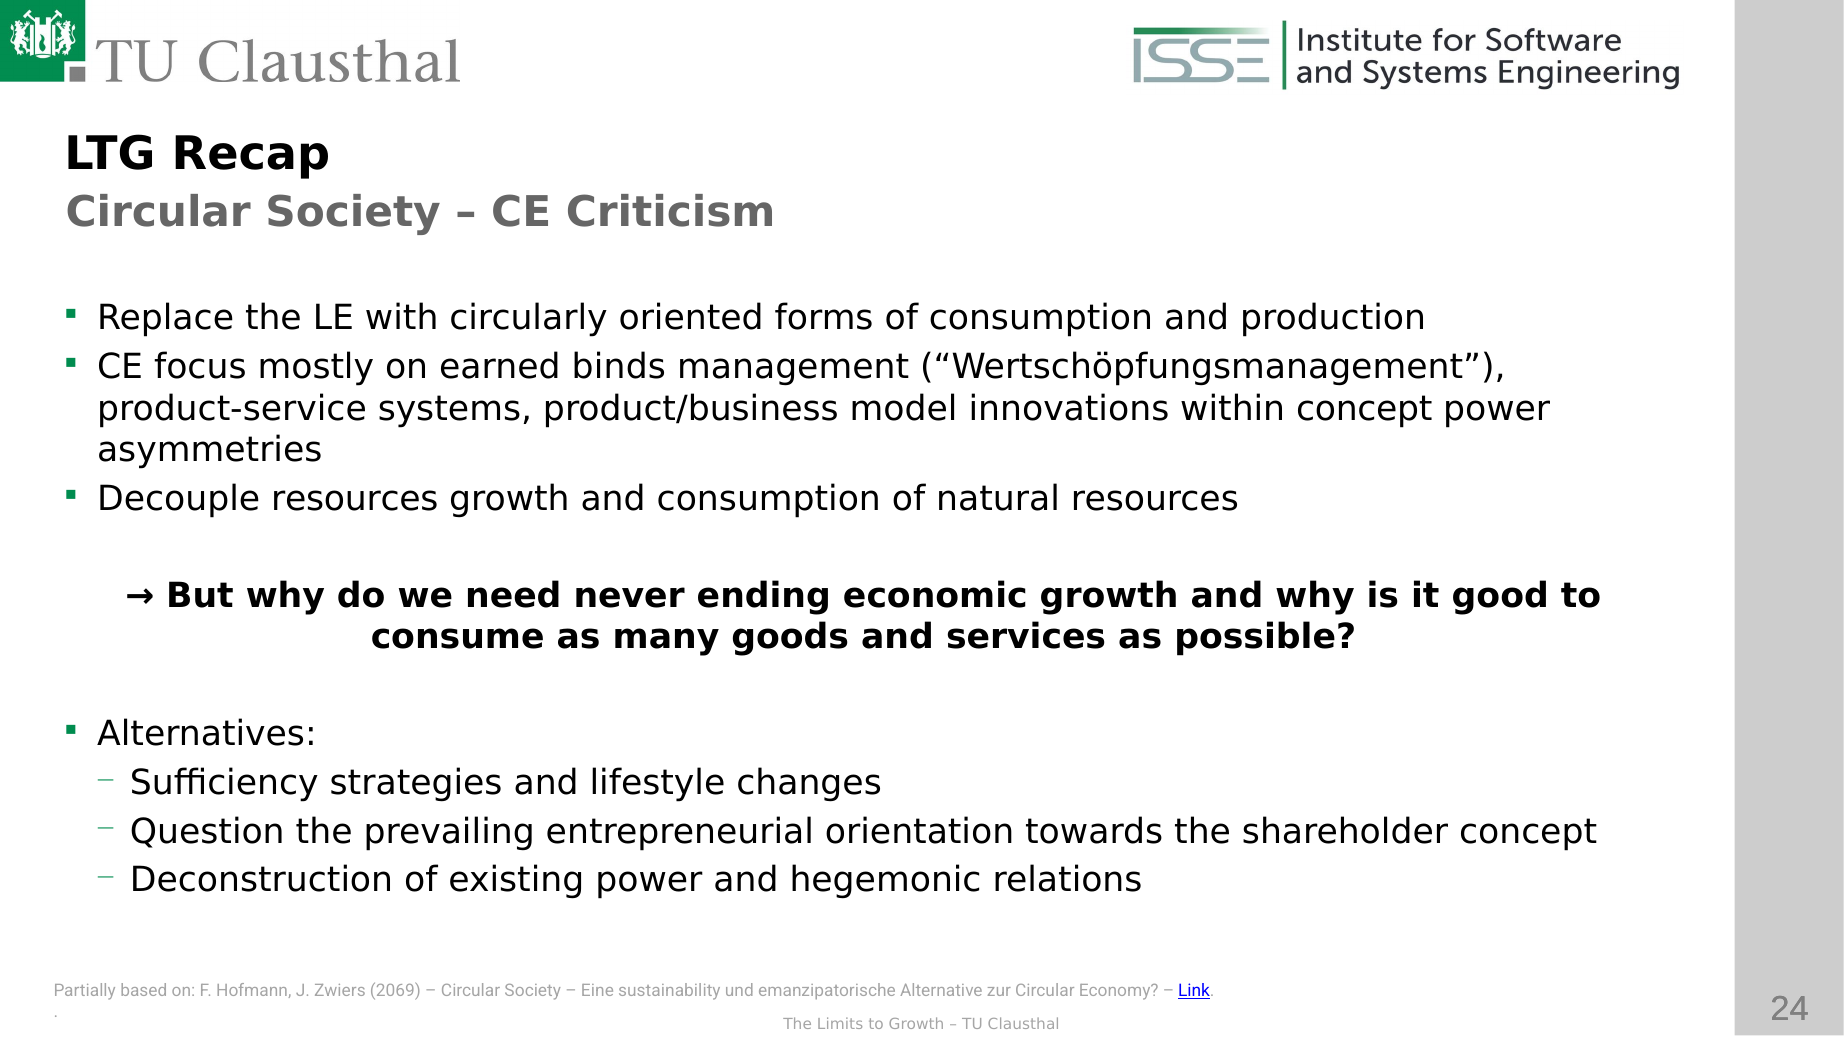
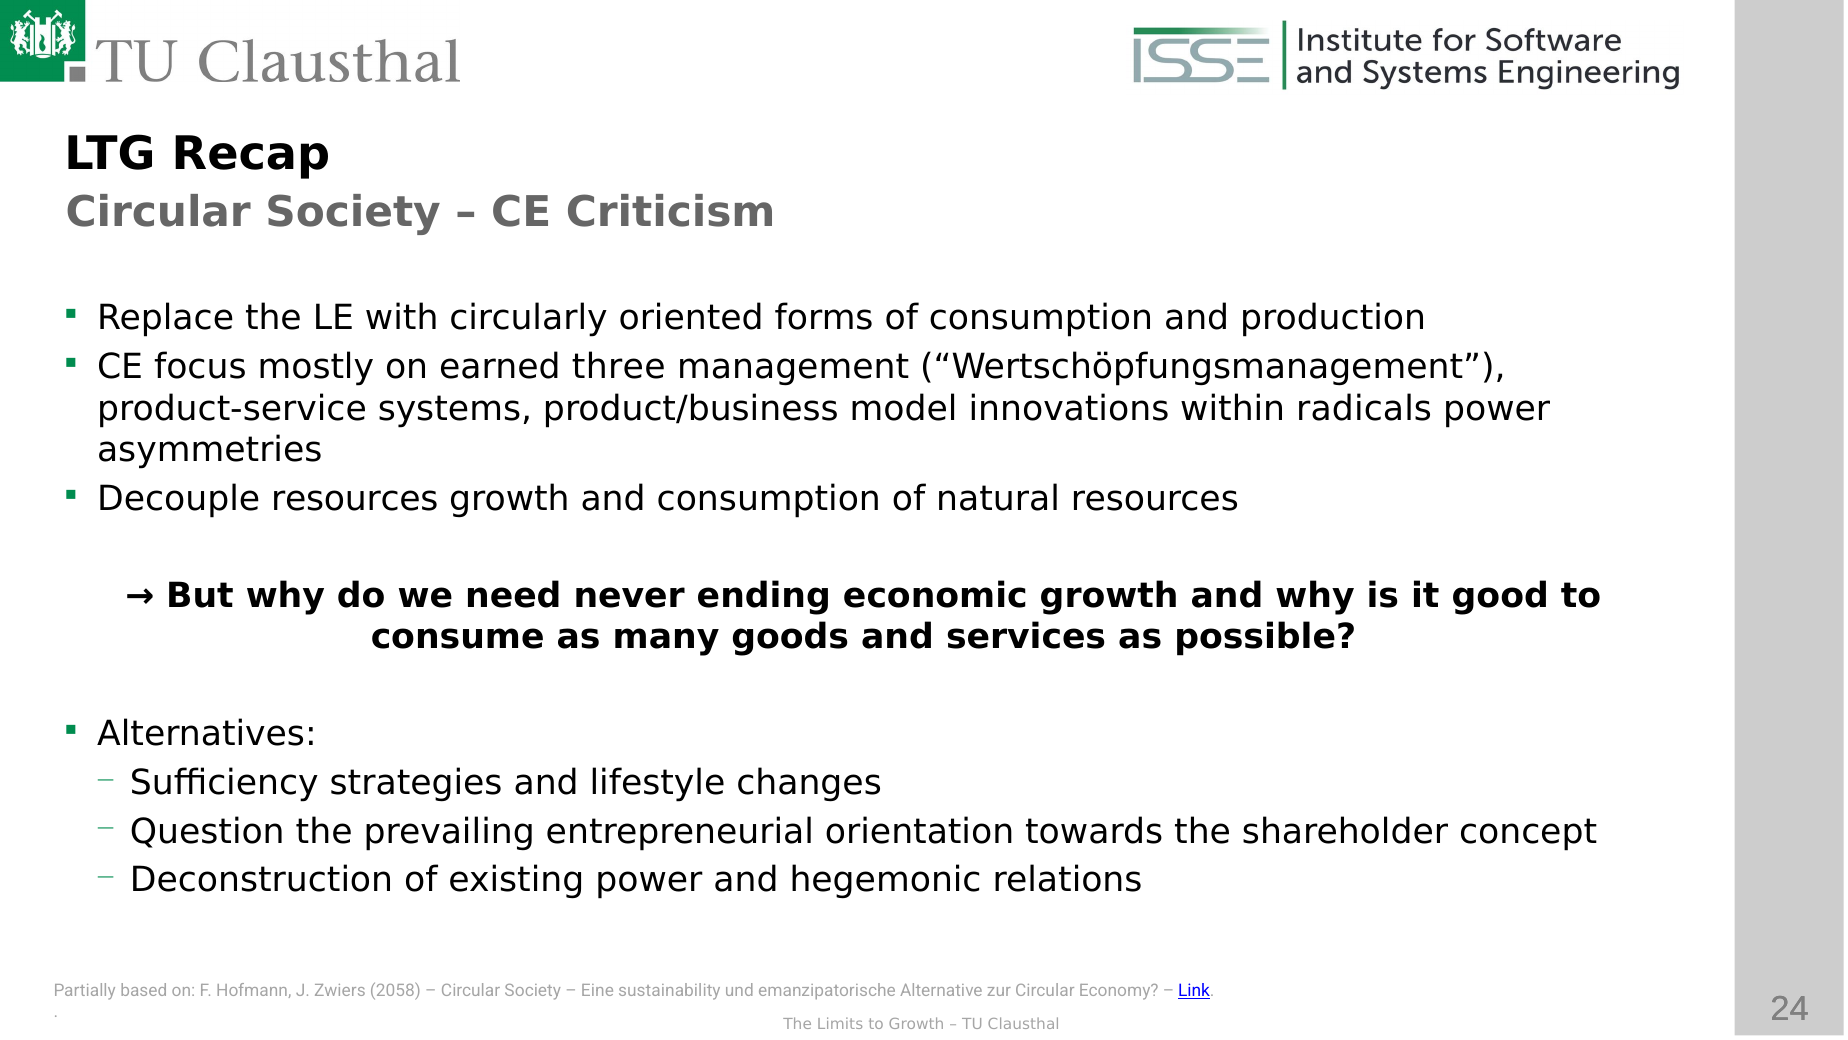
binds: binds -> three (619, 367)
within concept: concept -> radicals (1364, 408)
2069: 2069 -> 2058 (395, 990)
